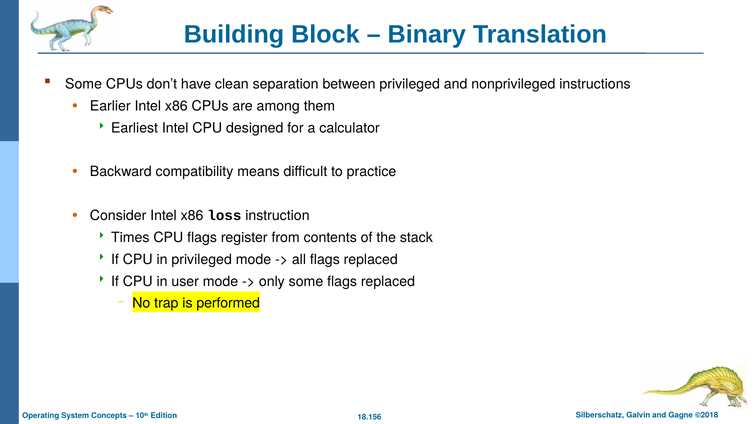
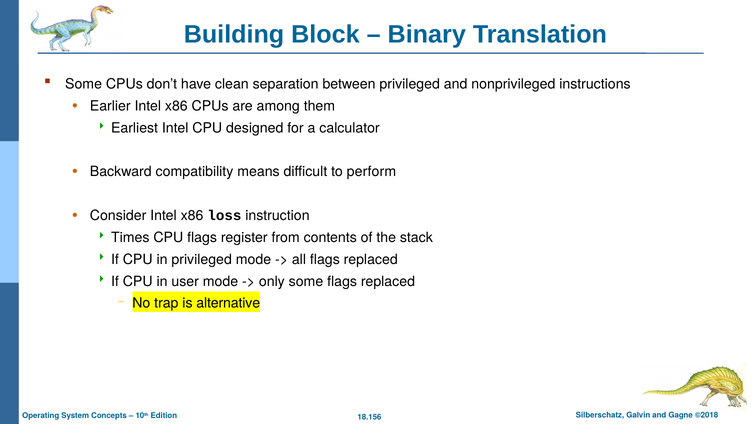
practice: practice -> perform (371, 172)
performed: performed -> alternative (228, 303)
